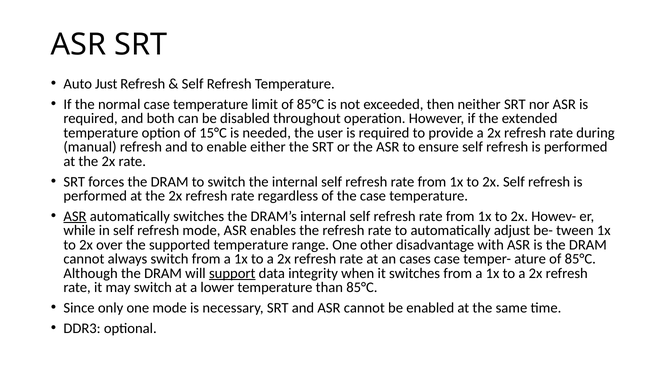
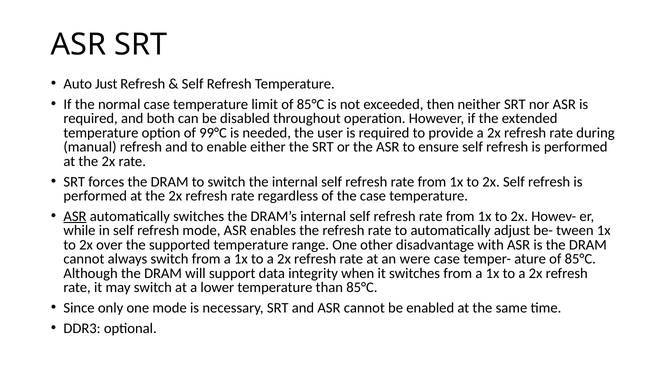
15°C: 15°C -> 99°C (213, 133)
cases: cases -> were (415, 259)
support underline: present -> none (232, 273)
